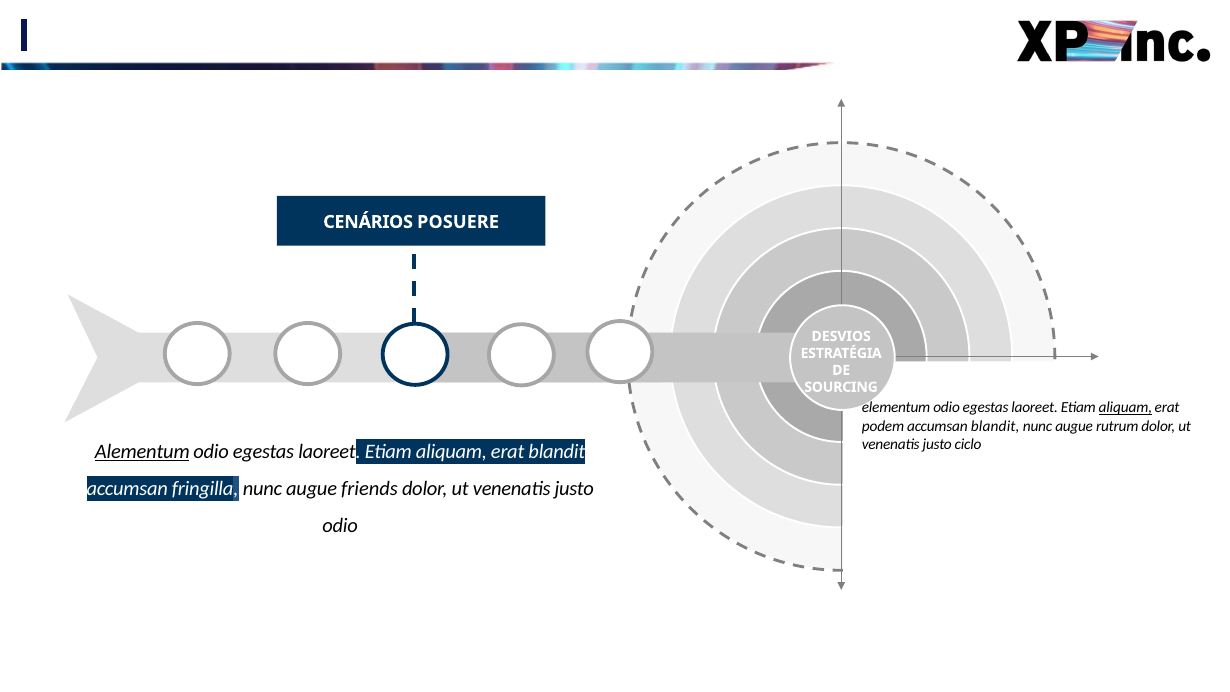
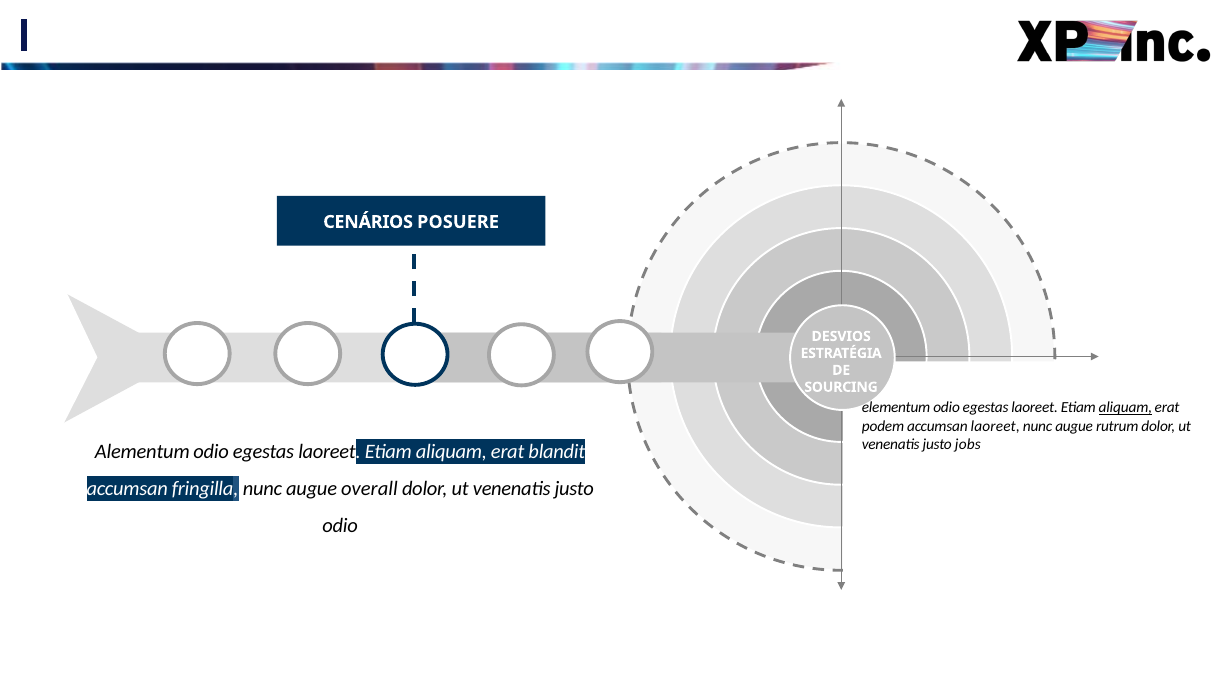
accumsan blandit: blandit -> laoreet (995, 426)
ciclo: ciclo -> jobs (968, 445)
Alementum underline: present -> none (142, 452)
friends: friends -> overall (369, 488)
